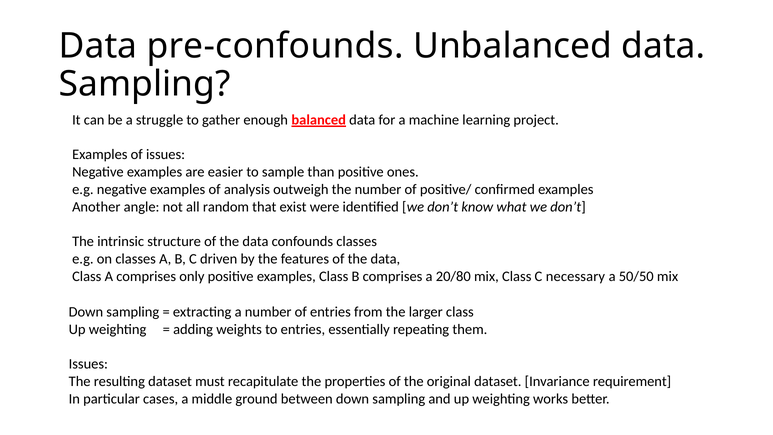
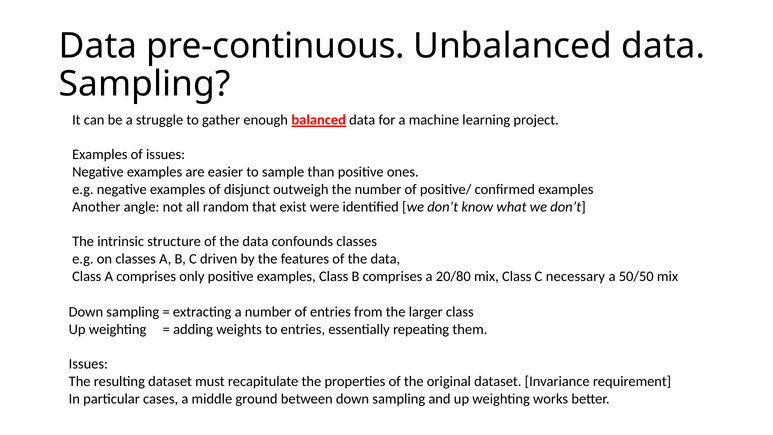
pre-confounds: pre-confounds -> pre-continuous (275, 46)
analysis: analysis -> disjunct (247, 189)
